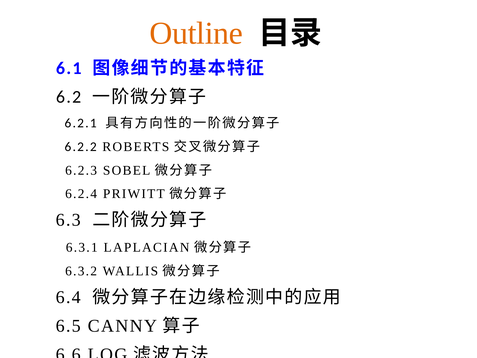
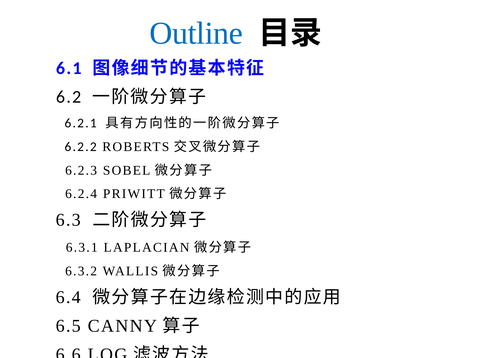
Outline colour: orange -> blue (196, 33)
